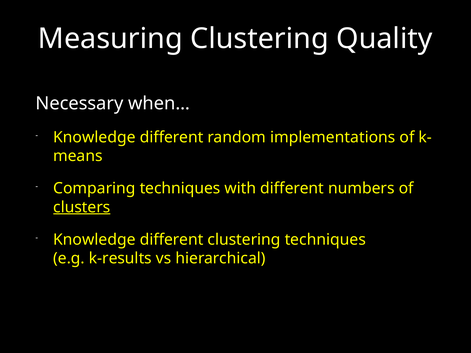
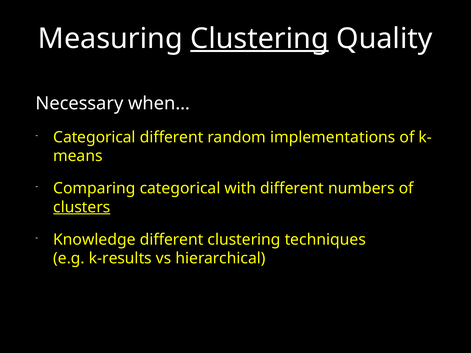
Clustering underline: none -> present (259, 39)
Knowledge: Knowledge -> Categorical (94, 137)
Comparing techniques: techniques -> categorical (180, 189)
